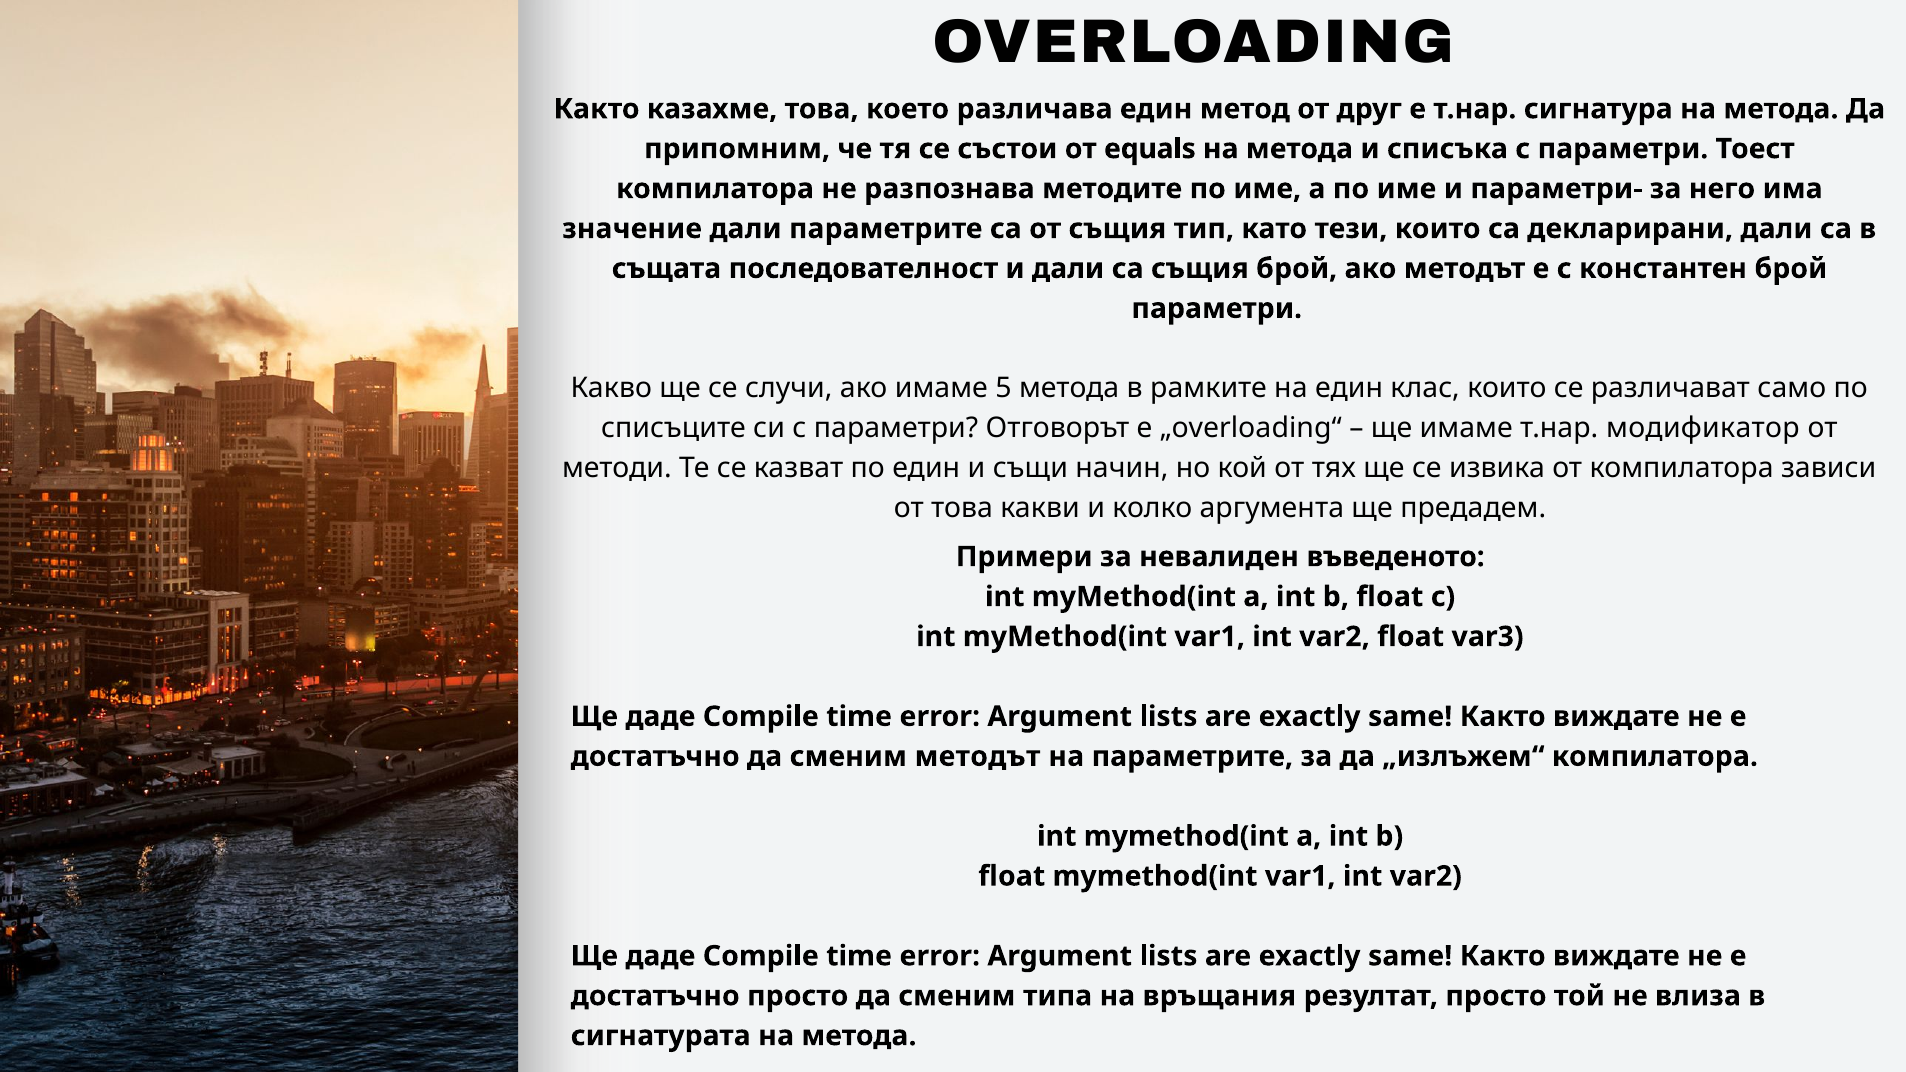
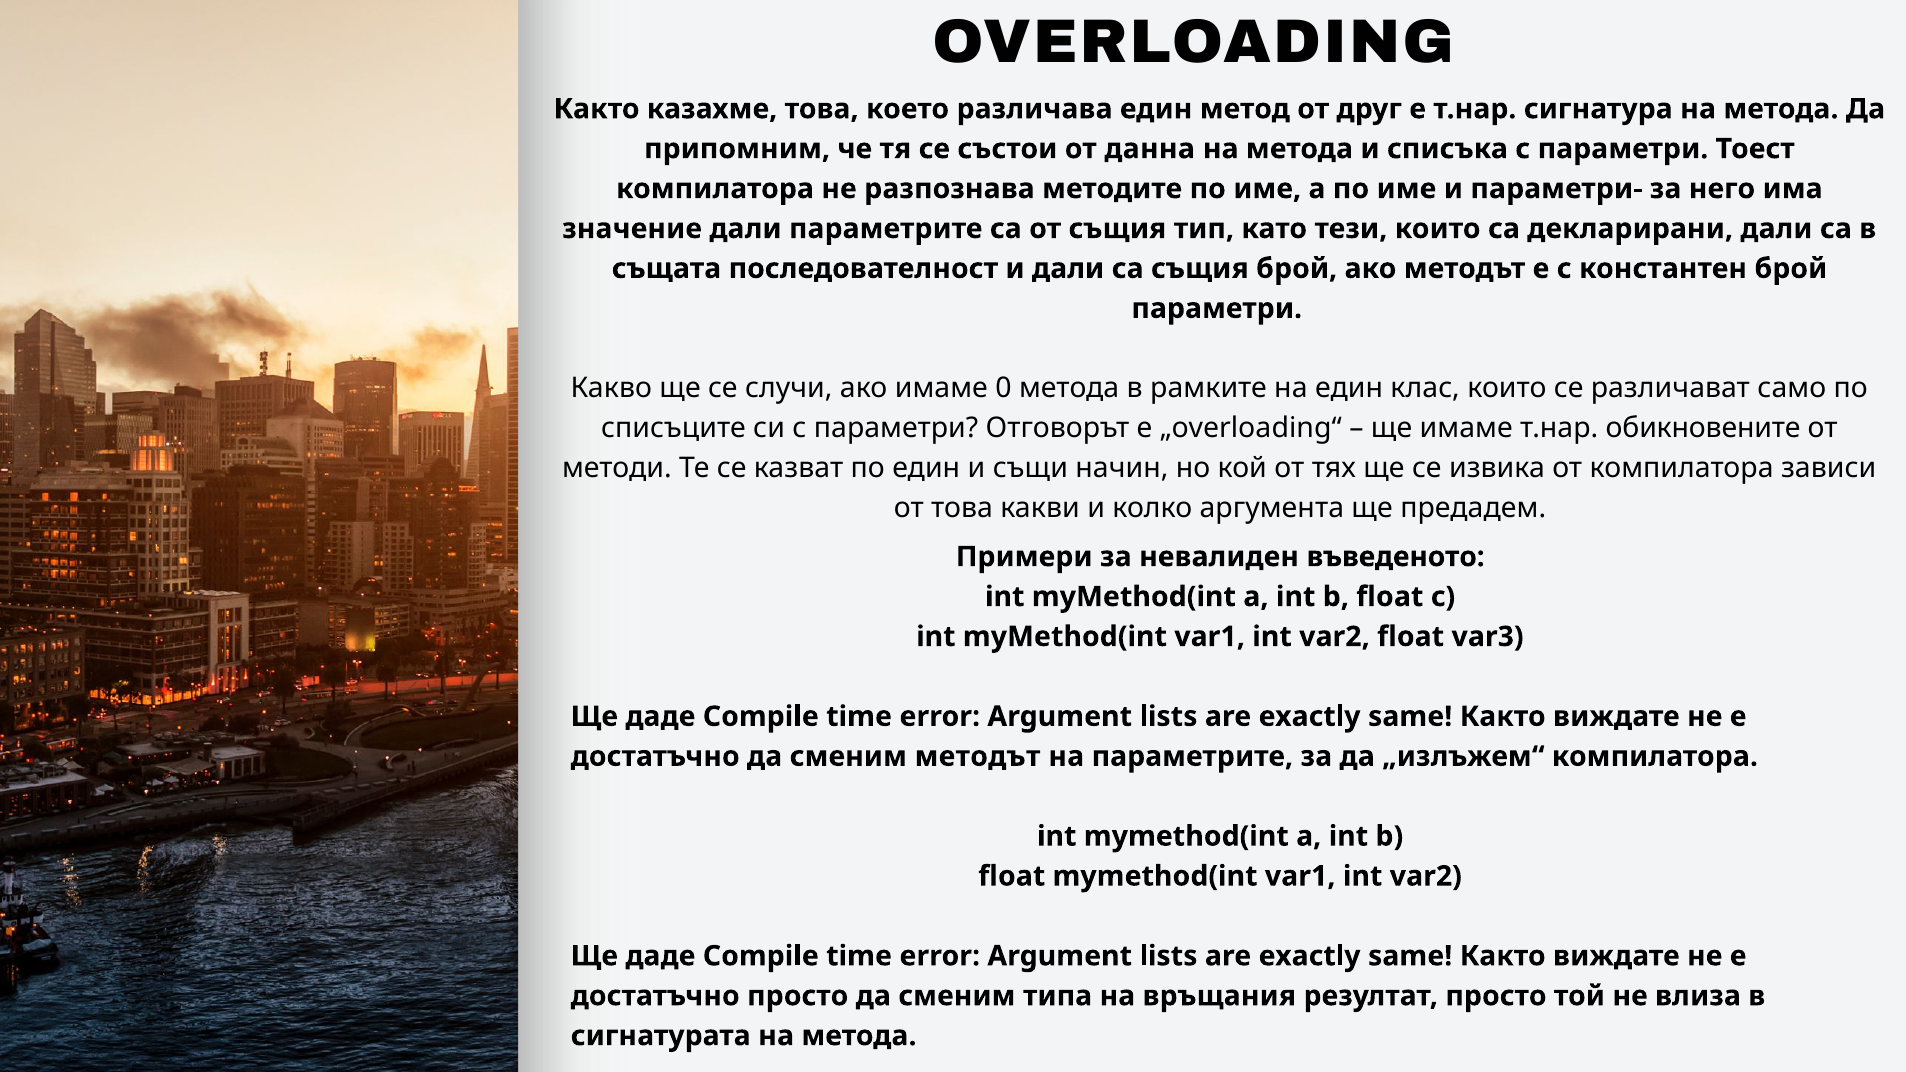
equals: equals -> данна (1150, 149)
5: 5 -> 0 (1003, 388)
модификатор: модификатор -> обикновените (1703, 428)
